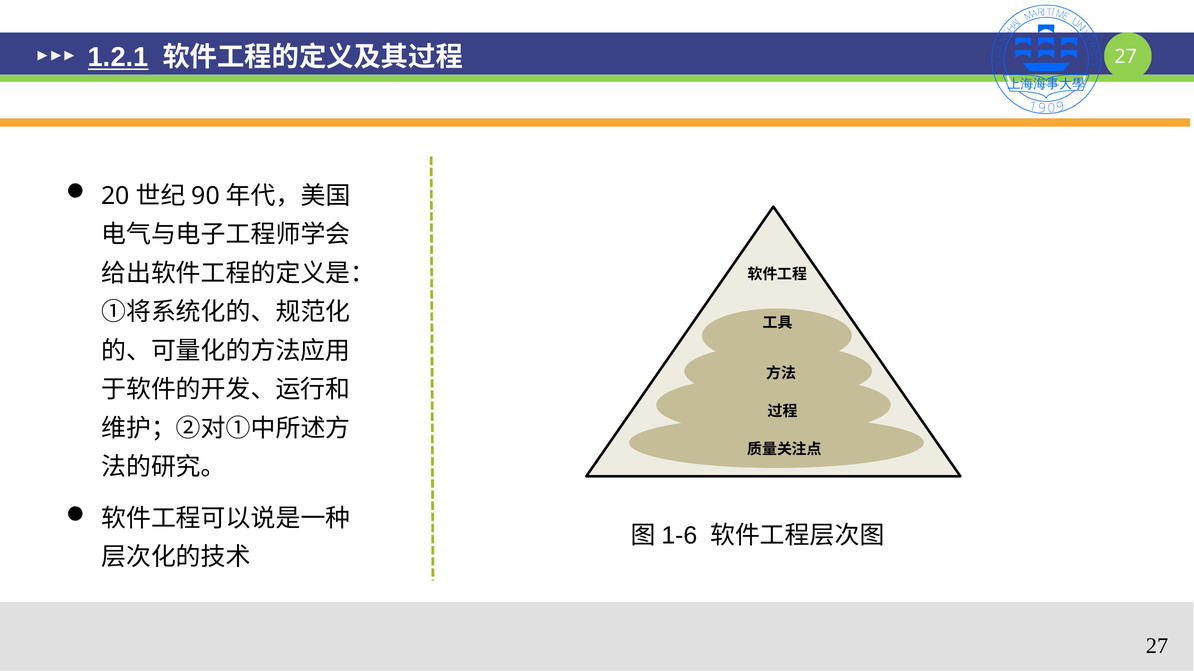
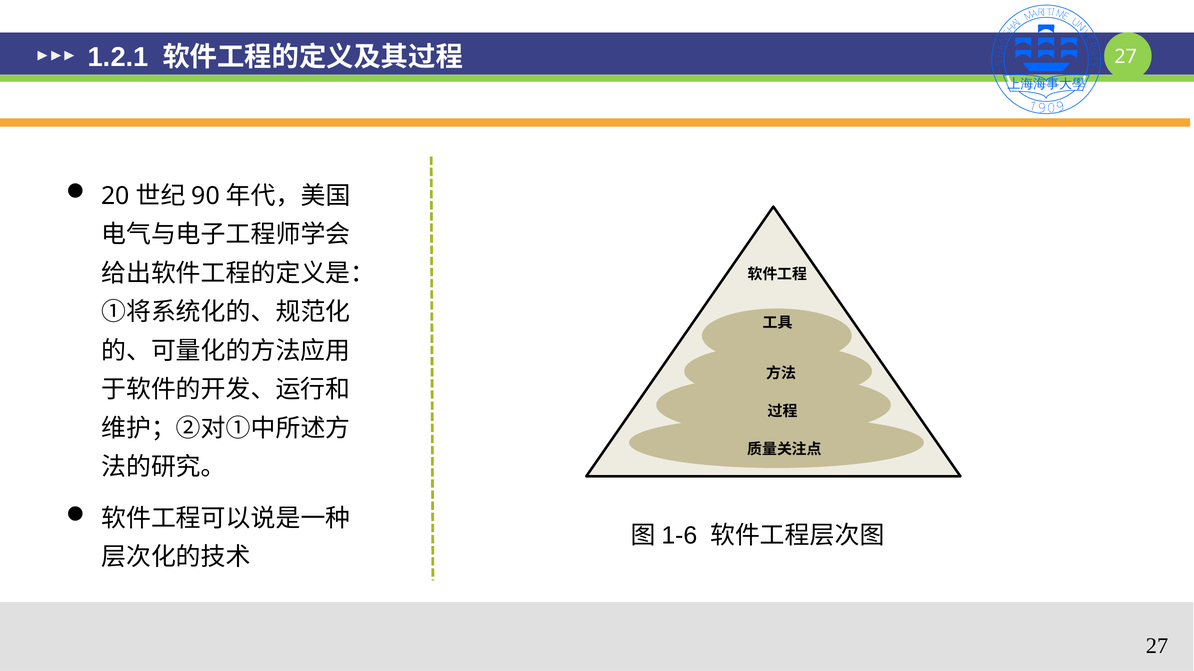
1.2.1 underline: present -> none (118, 57)
